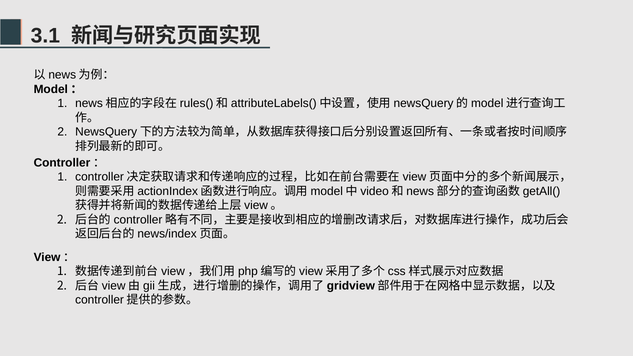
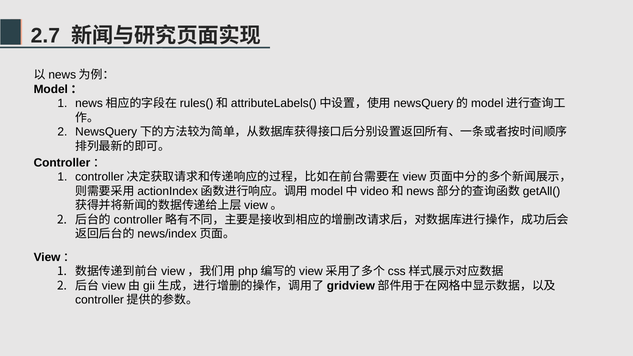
3.1: 3.1 -> 2.7 (45, 36)
